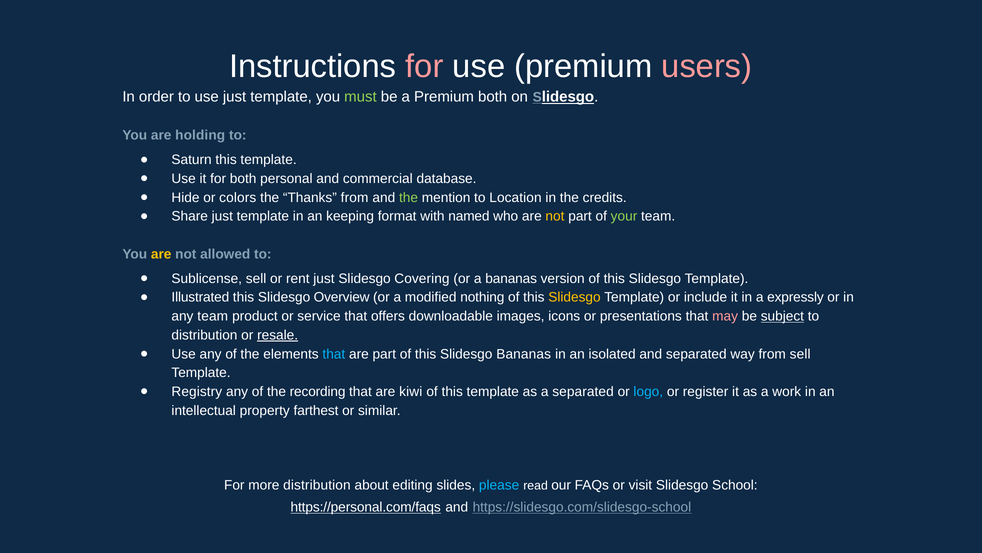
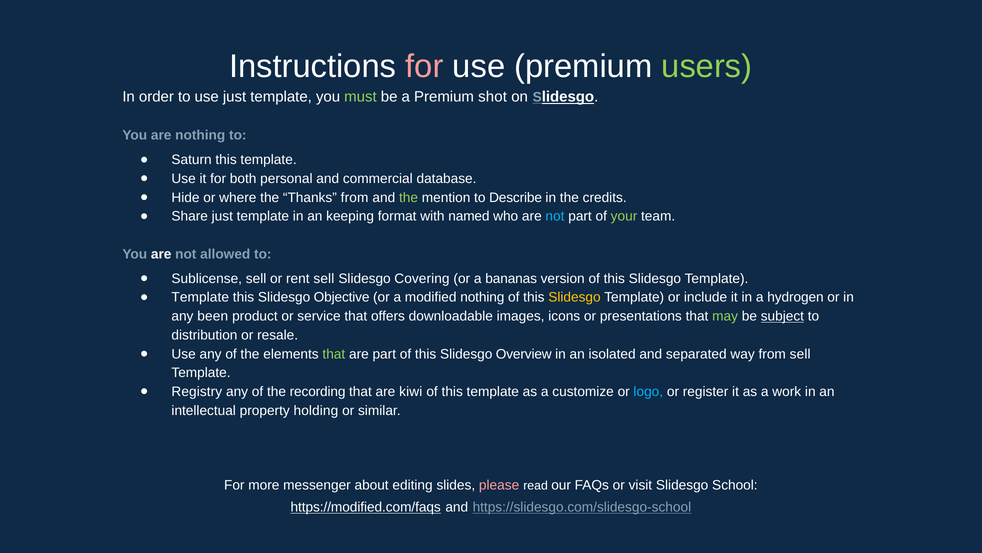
users colour: pink -> light green (707, 67)
Premium both: both -> shot (493, 97)
are holding: holding -> nothing (200, 135)
colors: colors -> where (238, 197)
Location: Location -> Describe (516, 197)
not colour: yellow -> light blue (555, 216)
are colour: yellow -> white (161, 254)
rent just: just -> sell (324, 278)
Illustrated: Illustrated -> Template (200, 297)
Overview: Overview -> Objective (342, 297)
expressly: expressly -> hydrogen (795, 297)
any team: team -> been (213, 316)
may colour: pink -> light green (725, 316)
resale underline: present -> none (278, 335)
that colour: light blue -> light green (334, 354)
Slidesgo Bananas: Bananas -> Overview (524, 354)
a separated: separated -> customize (583, 391)
farthest: farthest -> holding (316, 410)
more distribution: distribution -> messenger (317, 485)
please colour: light blue -> pink (499, 485)
https://personal.com/faqs: https://personal.com/faqs -> https://modified.com/faqs (366, 507)
